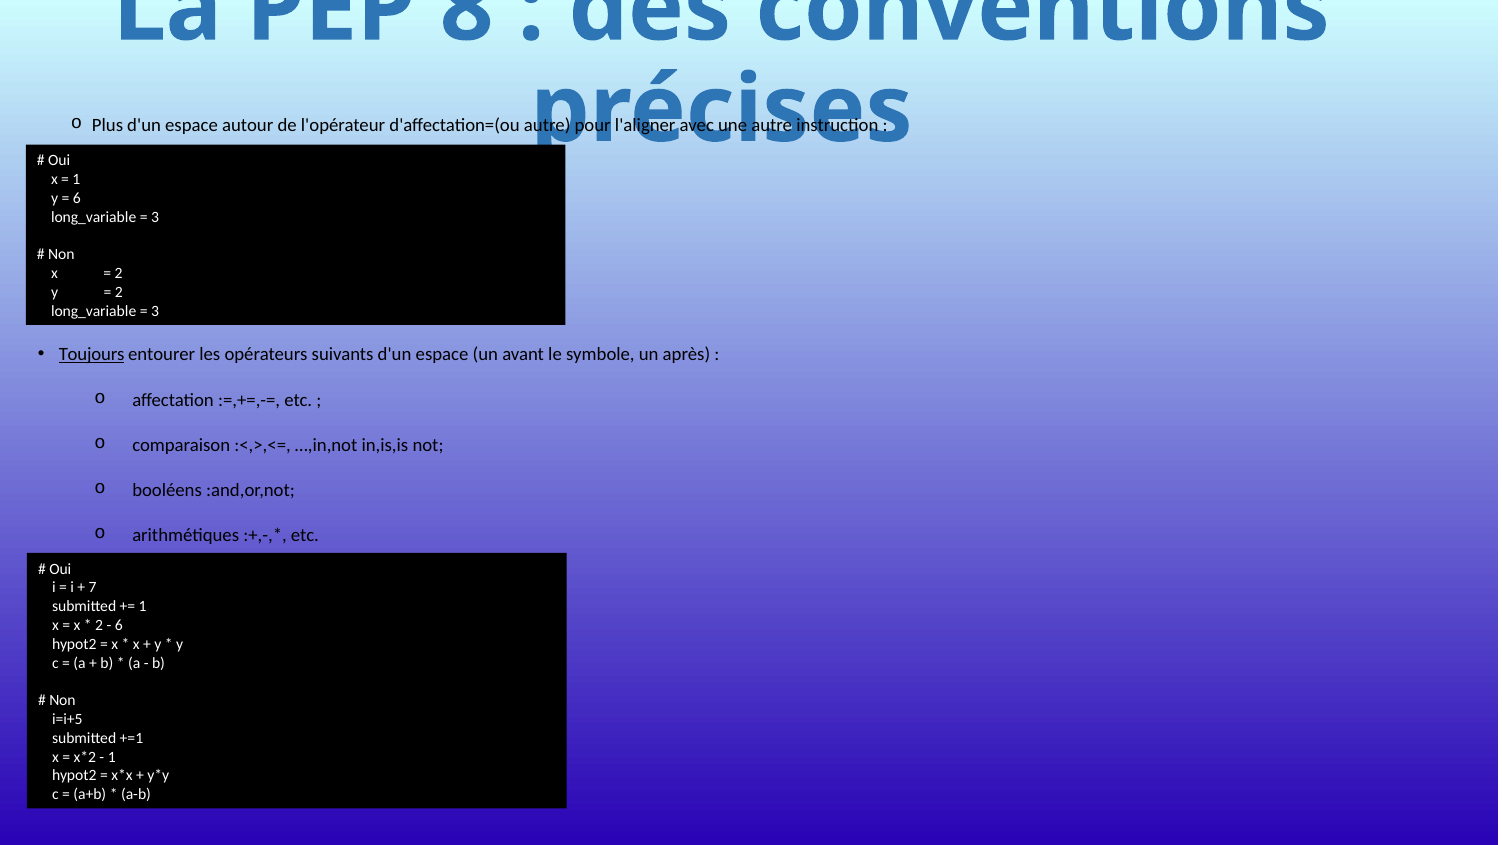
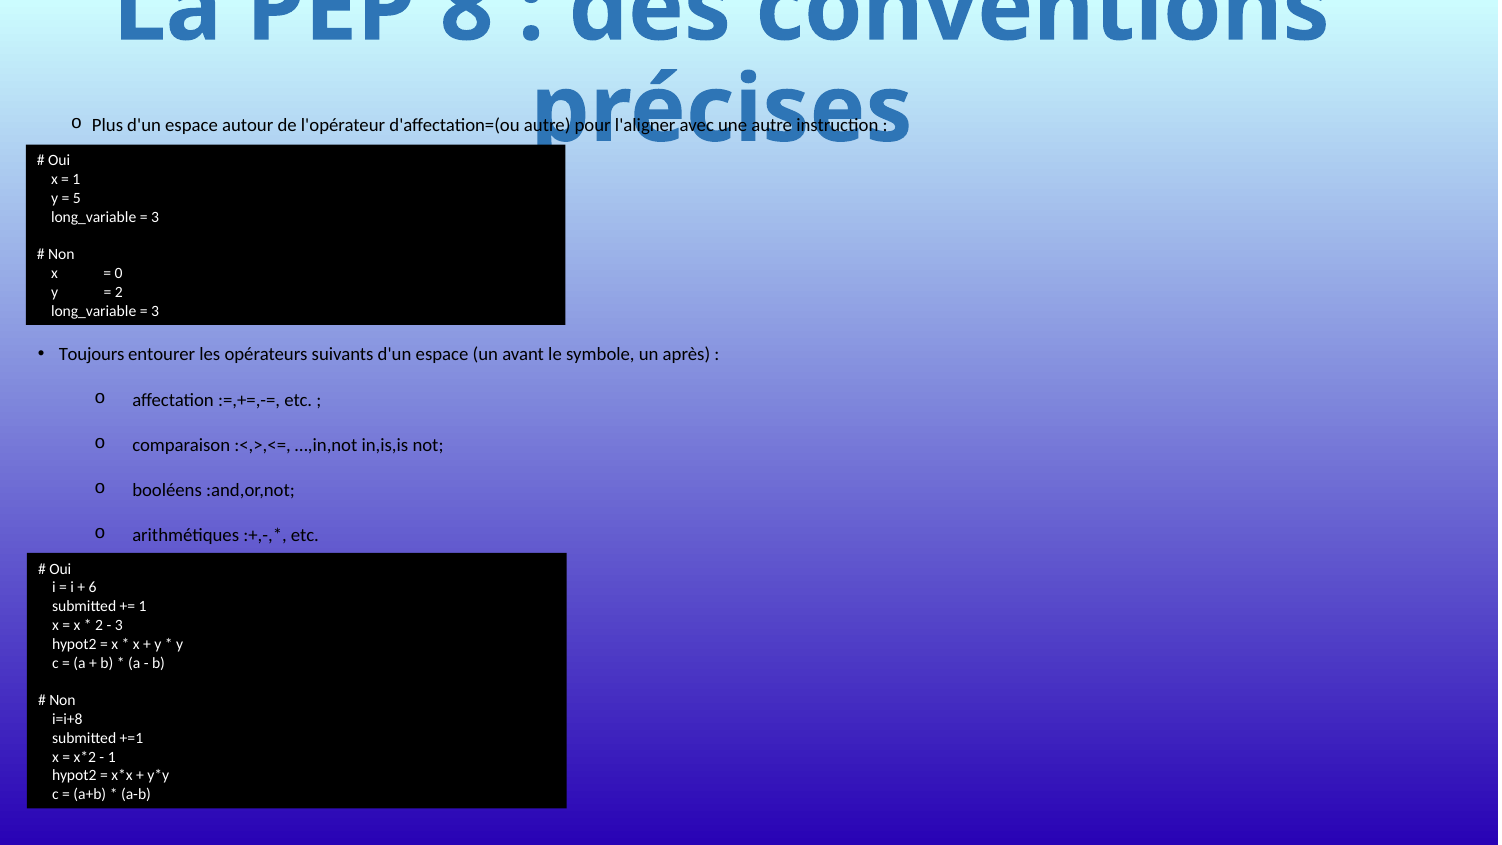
6: 6 -> 5 (77, 198)
2: 2 -> 0 (119, 273)
Toujours underline: present -> none (92, 355)
7: 7 -> 6 (93, 588)
6: 6 -> 3 (119, 625)
i=i+5: i=i+5 -> i=i+8 (67, 719)
